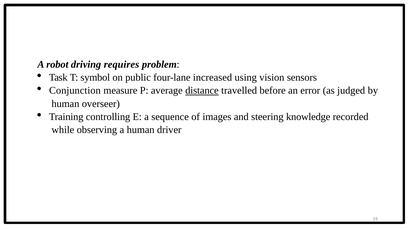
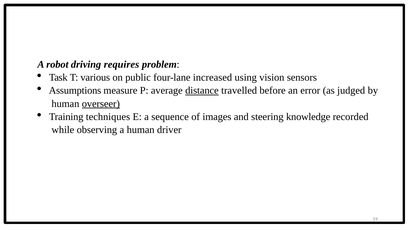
symbol: symbol -> various (95, 77)
Conjunction: Conjunction -> Assumptions (75, 91)
overseer underline: none -> present (101, 104)
controlling: controlling -> techniques (108, 117)
